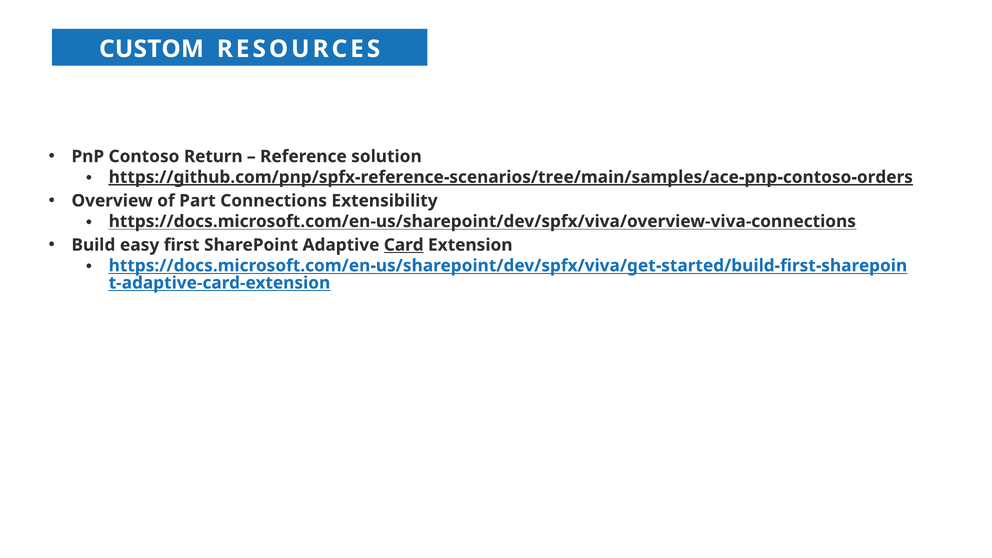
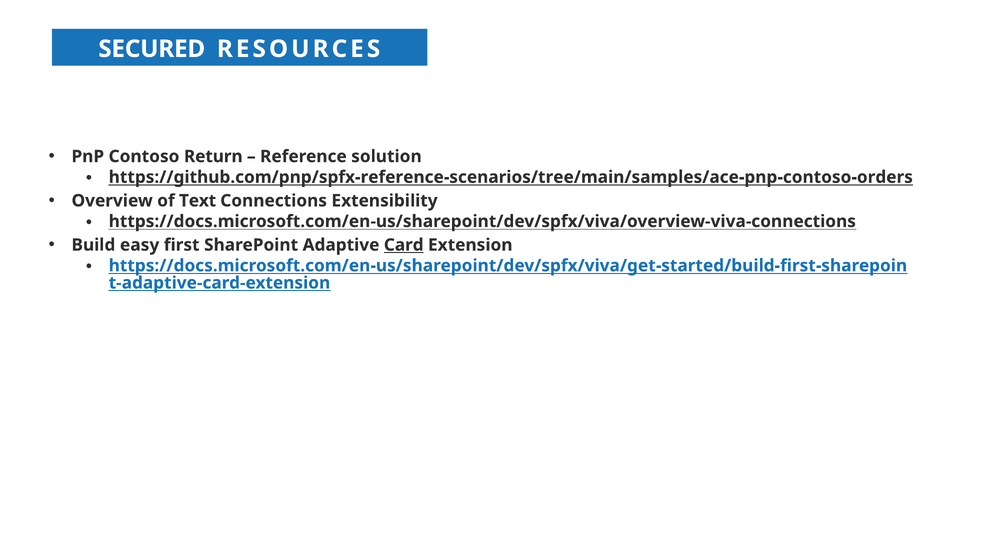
CUSTOM: CUSTOM -> SECURED (152, 49)
https://github.com/pnp/spfx-reference-scenarios/tree/main/samples/ace-pnp-contoso-orders underline: present -> none (511, 177)
Part: Part -> Text (198, 201)
